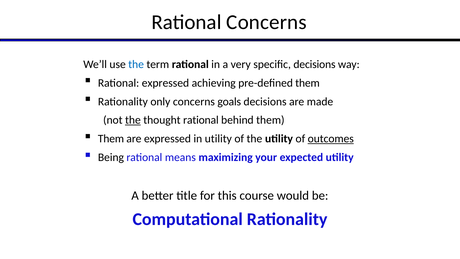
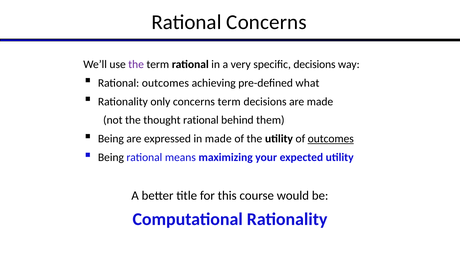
the colour: blue -> purple (136, 64)
Rational expressed: expressed -> outcomes (165, 83)
pre-defined them: them -> what (307, 83)
concerns goals: goals -> term (229, 101)
the underline: present -> none (133, 120)
Them: Them -> Being (111, 139)
in utility: utility -> made (218, 139)
